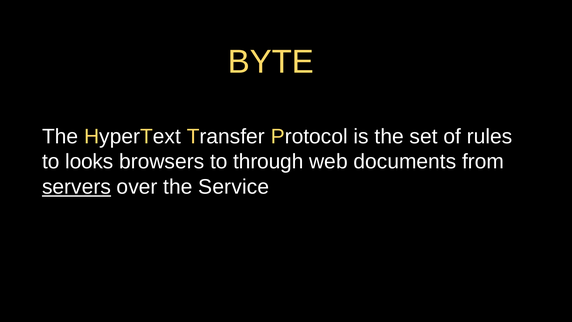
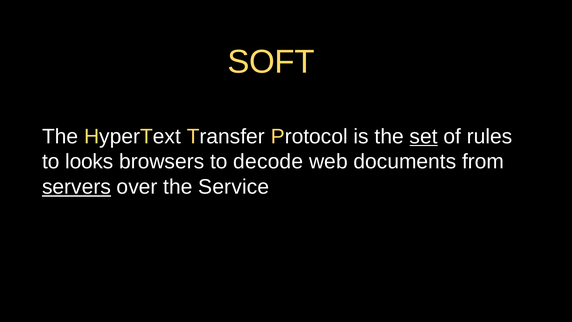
BYTE: BYTE -> SOFT (271, 62)
set underline: none -> present (424, 136)
through: through -> decode (268, 162)
